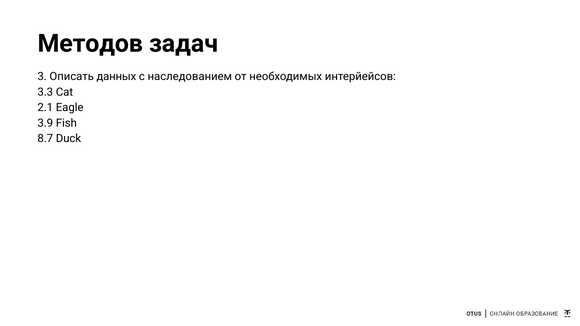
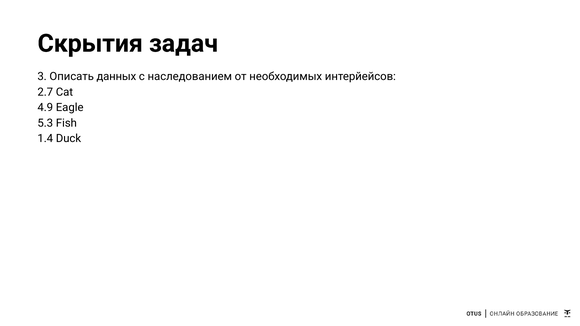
Методов: Методов -> Скрытия (90, 44)
3.3: 3.3 -> 2.7 (45, 92)
2.1: 2.1 -> 4.9 (45, 108)
3.9: 3.9 -> 5.3 (45, 123)
8.7: 8.7 -> 1.4 (45, 139)
